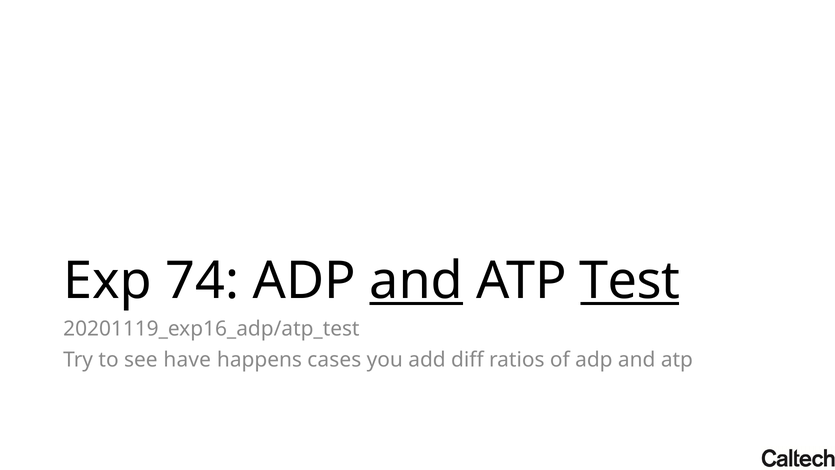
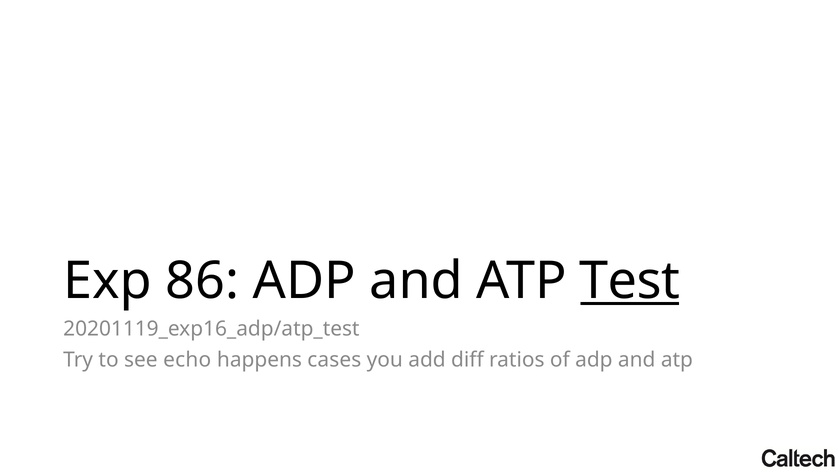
74: 74 -> 86 (202, 281)
and underline: present -> none (416, 281)
have: have -> echo (187, 360)
